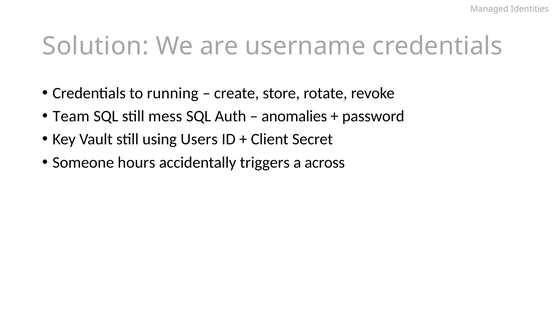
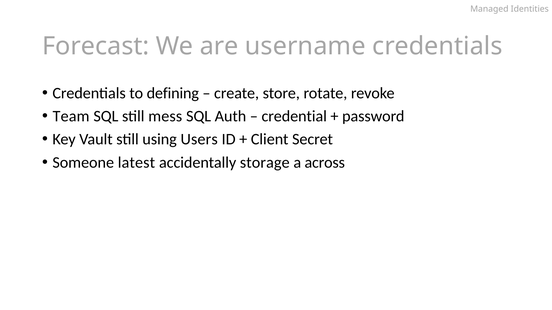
Solution: Solution -> Forecast (96, 46)
running: running -> defining (173, 93)
anomalies: anomalies -> credential (294, 116)
hours: hours -> latest (136, 163)
triggers: triggers -> storage (265, 163)
